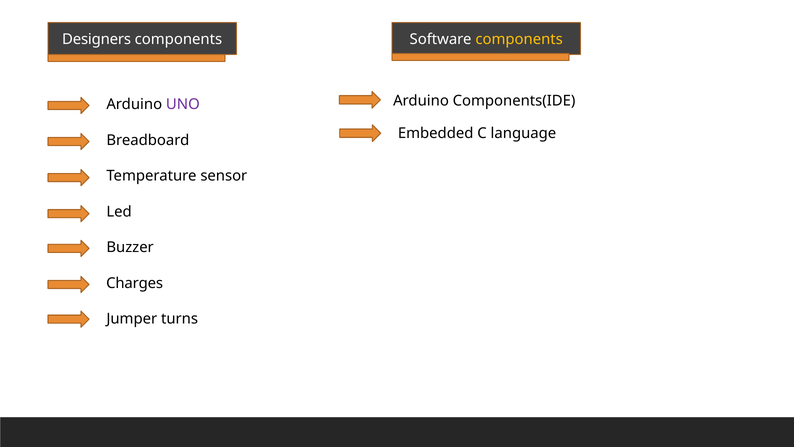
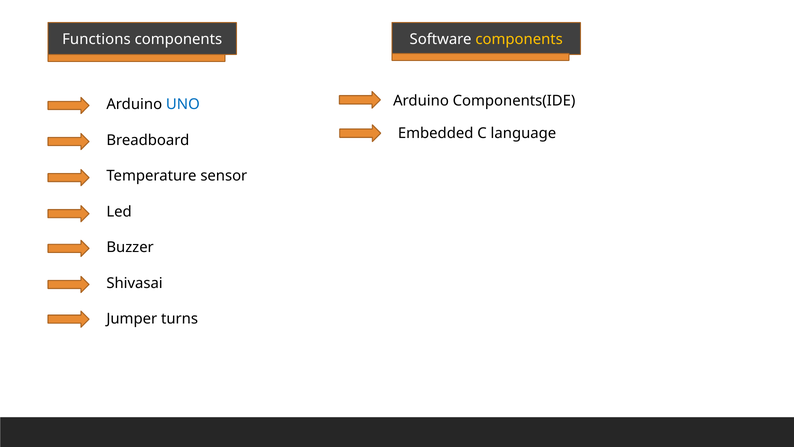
Designers: Designers -> Functions (96, 39)
UNO colour: purple -> blue (183, 104)
Charges: Charges -> Shivasai (135, 283)
